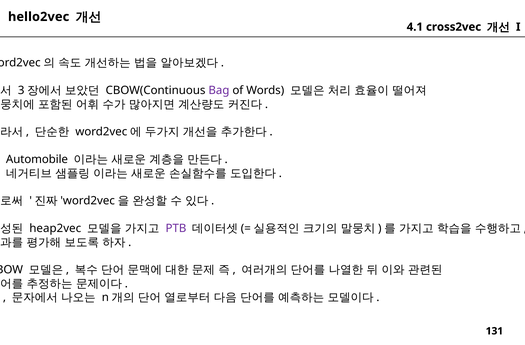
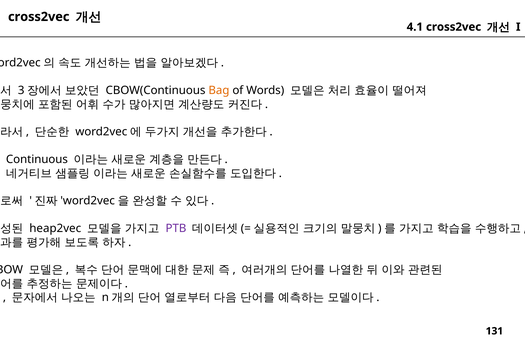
hello2vec: hello2vec -> cross2vec (39, 17)
Bag colour: purple -> orange (219, 90)
Automobile: Automobile -> Continuous (37, 159)
